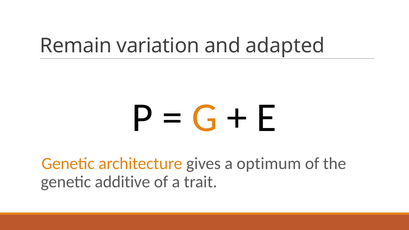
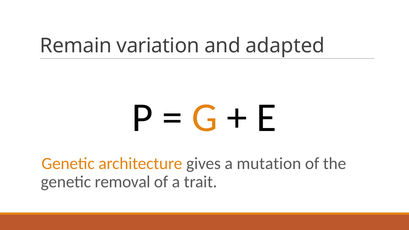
optimum: optimum -> mutation (269, 164)
additive: additive -> removal (123, 182)
